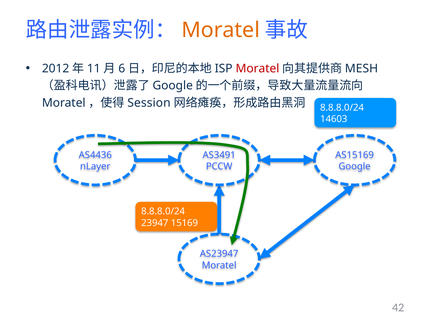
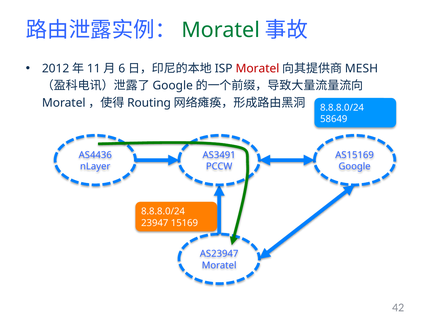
Moratel colour: orange -> green (221, 30)
Session: Session -> Routing (149, 103)
14603: 14603 -> 58649 (334, 119)
